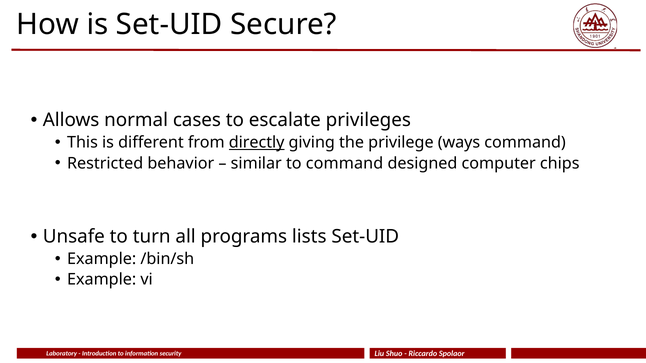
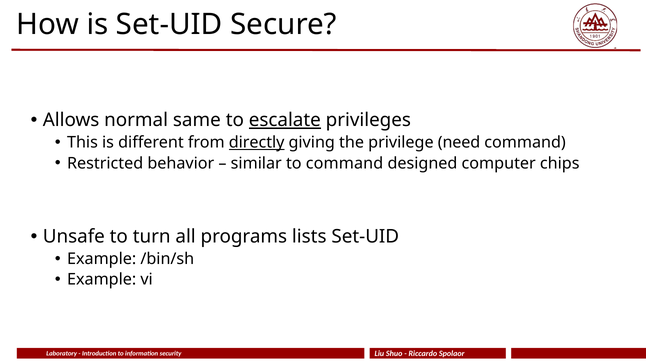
cases: cases -> same (197, 120)
escalate underline: none -> present (285, 120)
ways: ways -> need (459, 143)
